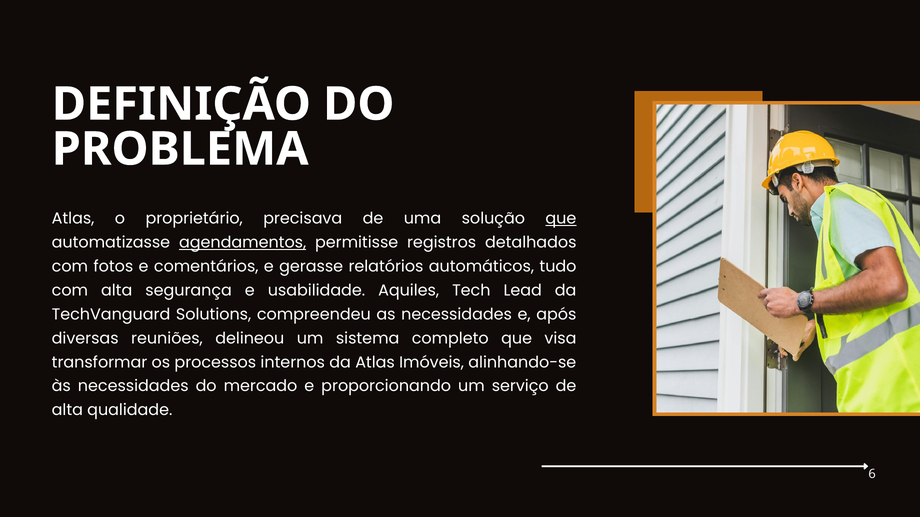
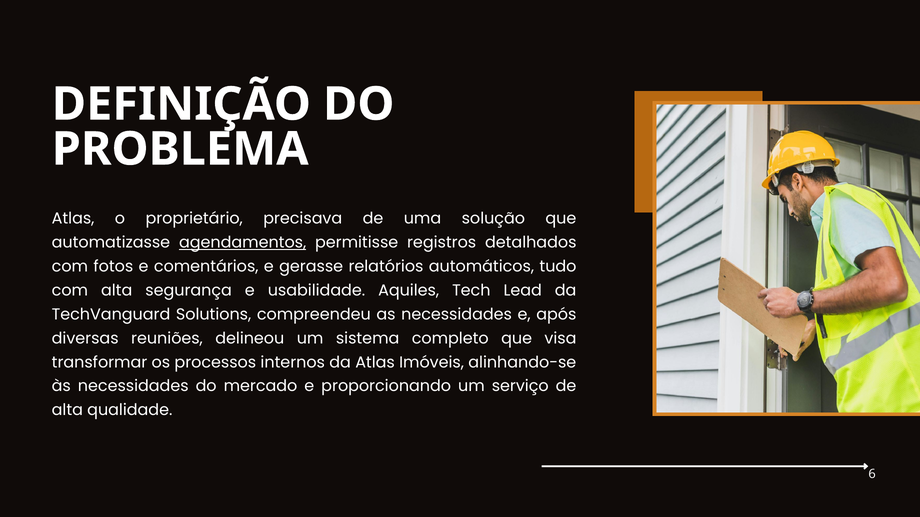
que underline: present -> none (561, 219)
